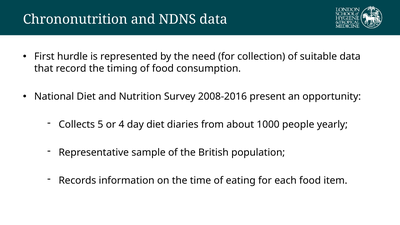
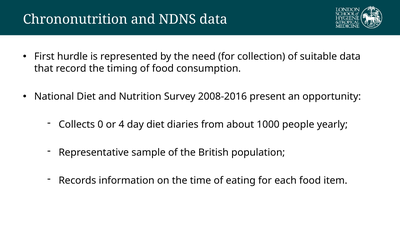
5: 5 -> 0 (100, 125)
